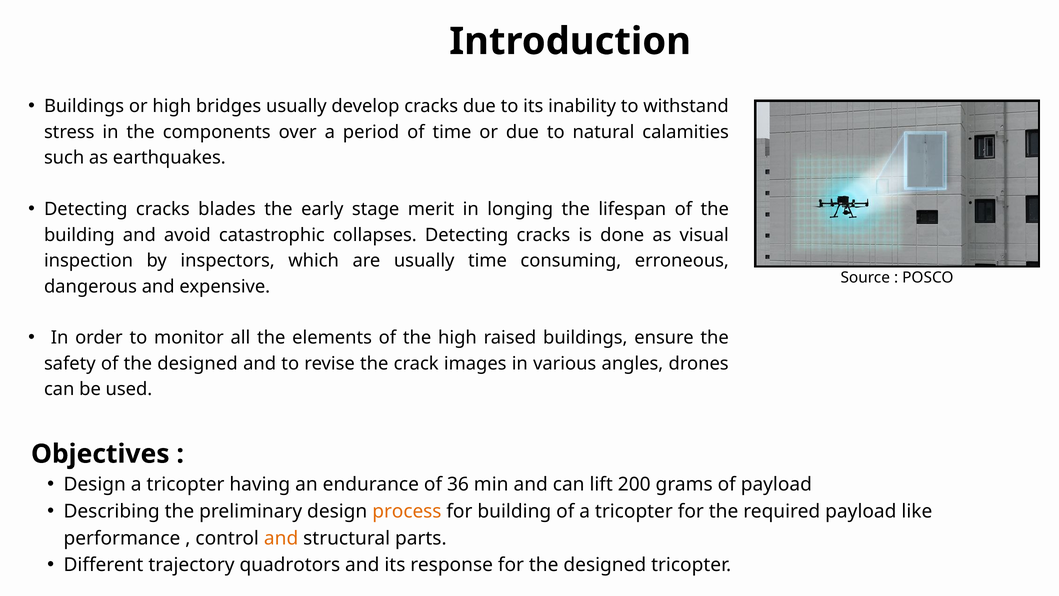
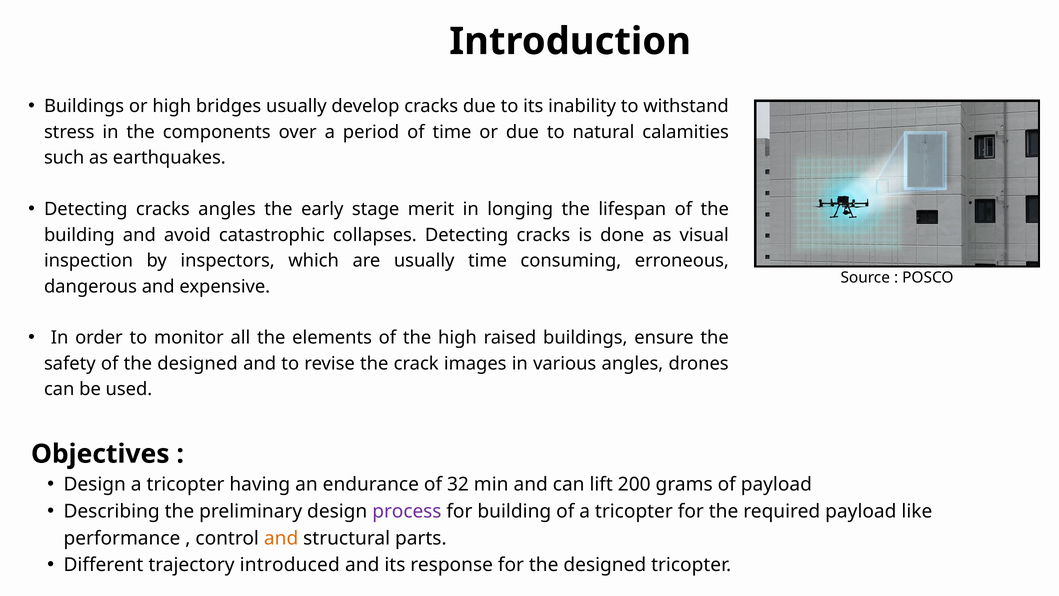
cracks blades: blades -> angles (227, 209)
36: 36 -> 32 (458, 484)
process colour: orange -> purple (407, 511)
quadrotors: quadrotors -> introduced (290, 565)
